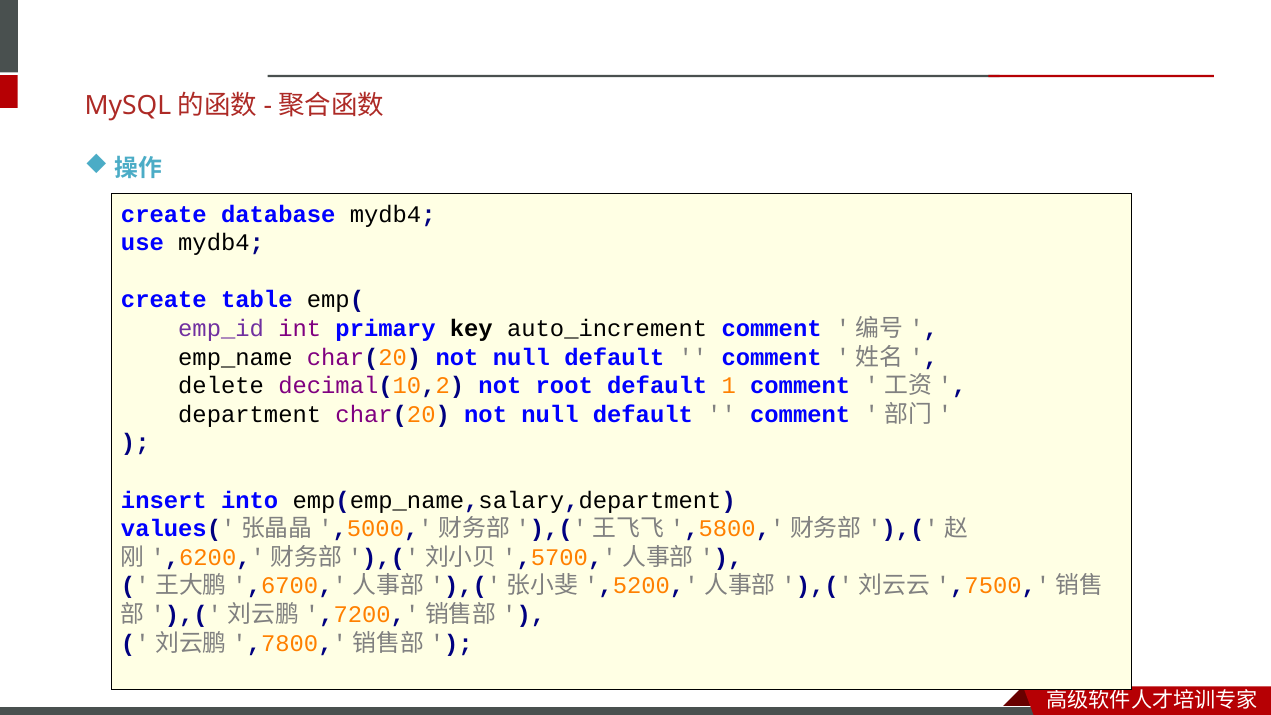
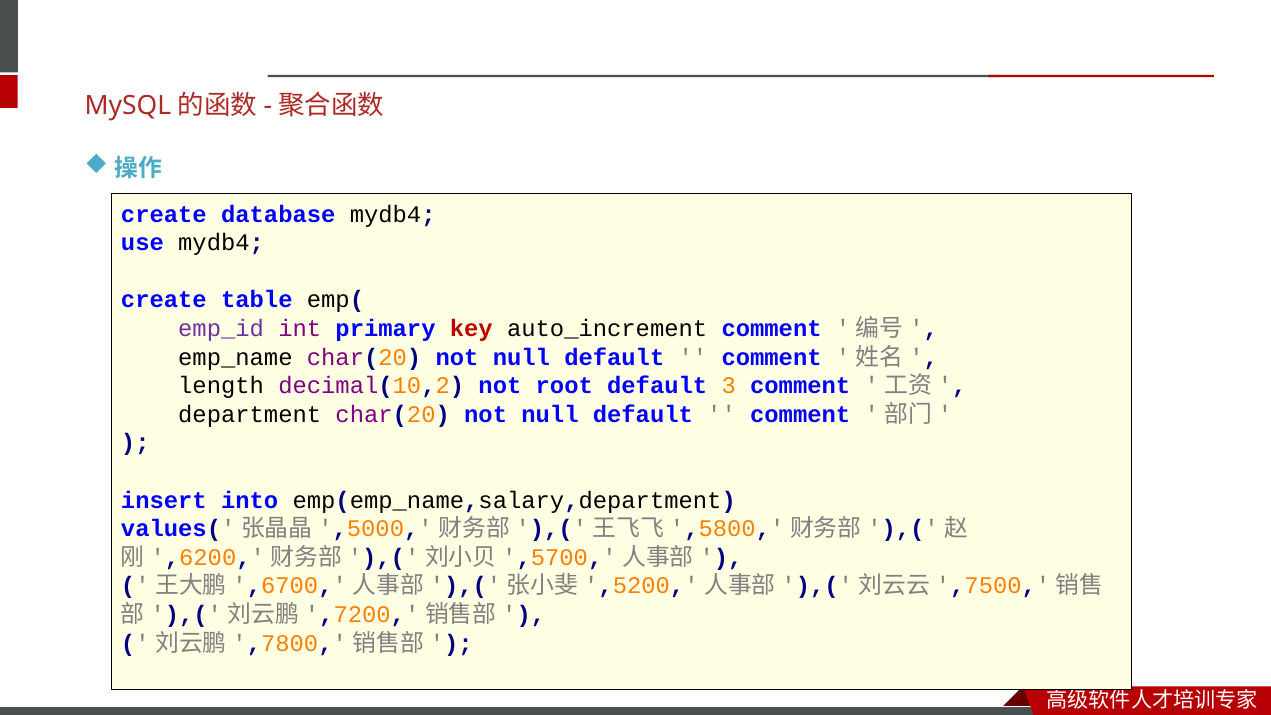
key colour: black -> red (471, 329)
delete: delete -> length (221, 386)
1: 1 -> 3 (729, 386)
